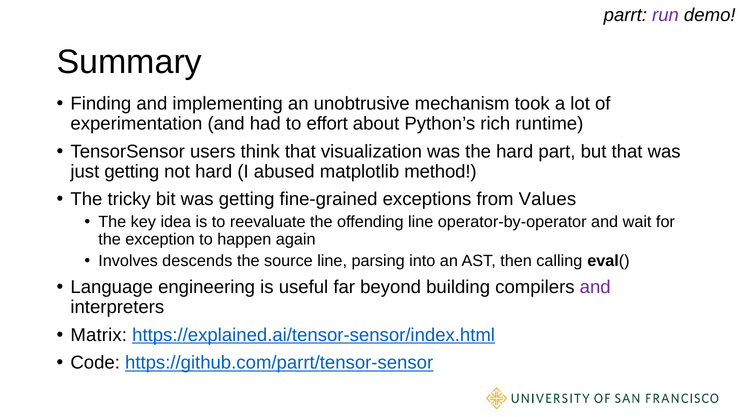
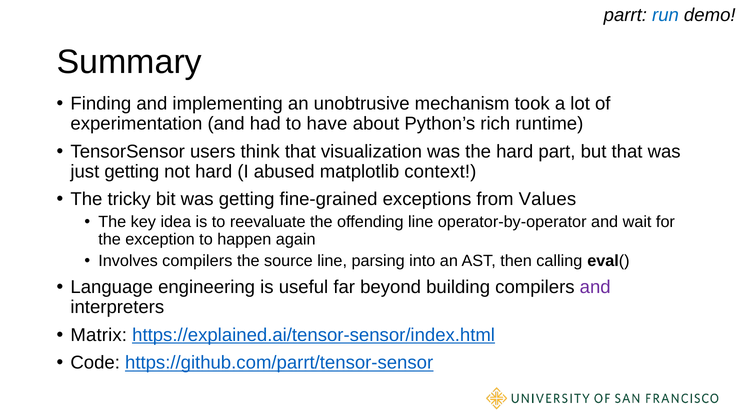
run colour: purple -> blue (665, 15)
effort: effort -> have (327, 124)
method: method -> context (440, 172)
Involves descends: descends -> compilers (197, 261)
